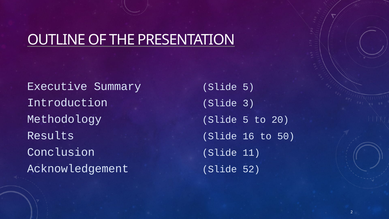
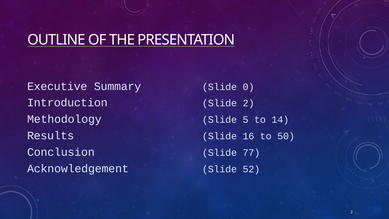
Summary Slide 5: 5 -> 0 (248, 87)
Slide 3: 3 -> 2 (249, 103)
20: 20 -> 14 (280, 120)
11: 11 -> 77 (251, 153)
